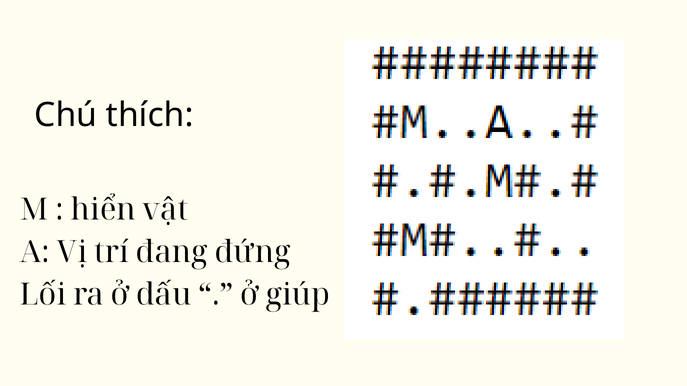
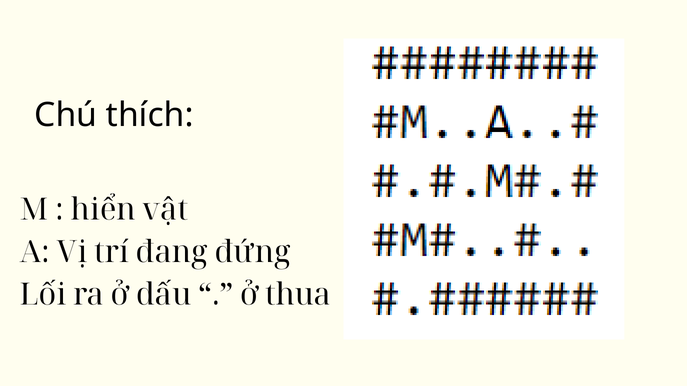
giúp: giúp -> thua (298, 295)
